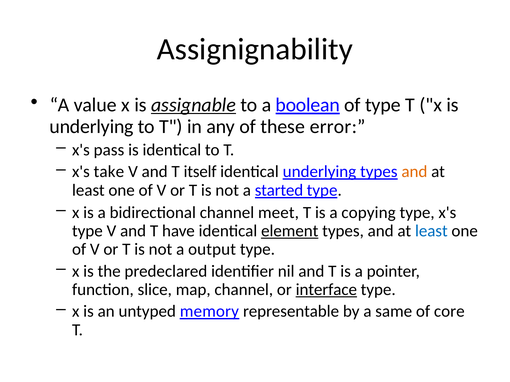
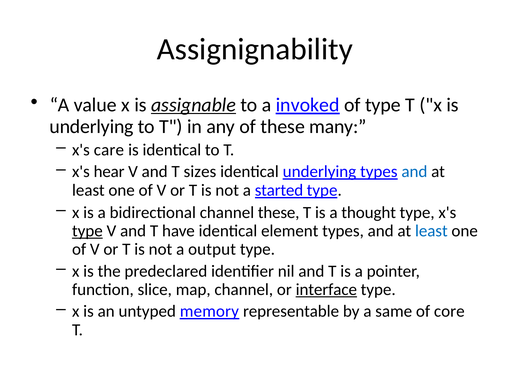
boolean: boolean -> invoked (308, 105)
error: error -> many (338, 127)
pass: pass -> care (109, 150)
take: take -> hear (109, 172)
itself: itself -> sizes (200, 172)
and colour: orange -> blue (414, 172)
channel meet: meet -> these (279, 213)
copying: copying -> thought (369, 213)
type underline: none -> present (87, 231)
element underline: present -> none (290, 231)
